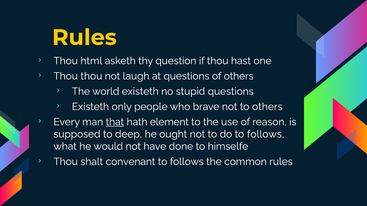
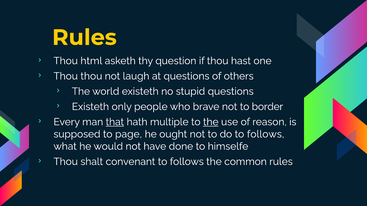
to others: others -> border (267, 107)
element: element -> multiple (169, 122)
the underline: none -> present (211, 122)
deep: deep -> page (129, 134)
